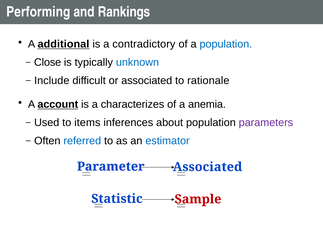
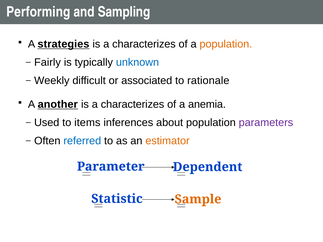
Rankings: Rankings -> Sampling (124, 12)
additional: additional -> strategies (63, 44)
contradictory: contradictory -> characterizes (144, 44)
population colour: blue -> orange (226, 44)
Close: Close -> Fairly (48, 62)
Include: Include -> Weekly (52, 81)
account: account -> another (58, 104)
estimator colour: blue -> orange (168, 141)
Parameter Associated: Associated -> Dependent (208, 167)
Sample colour: red -> orange (198, 199)
